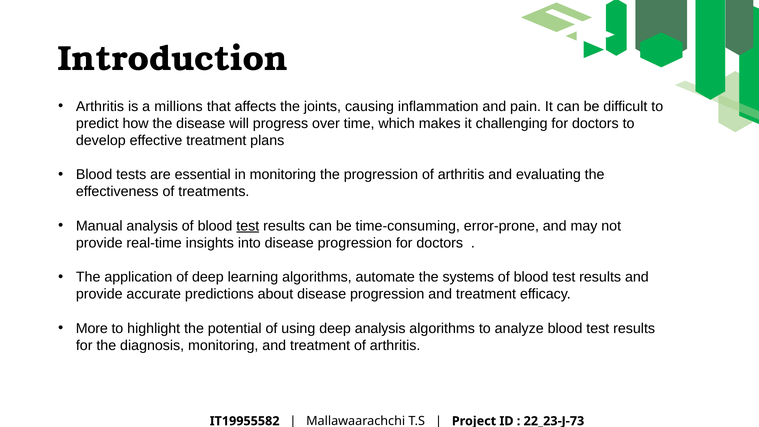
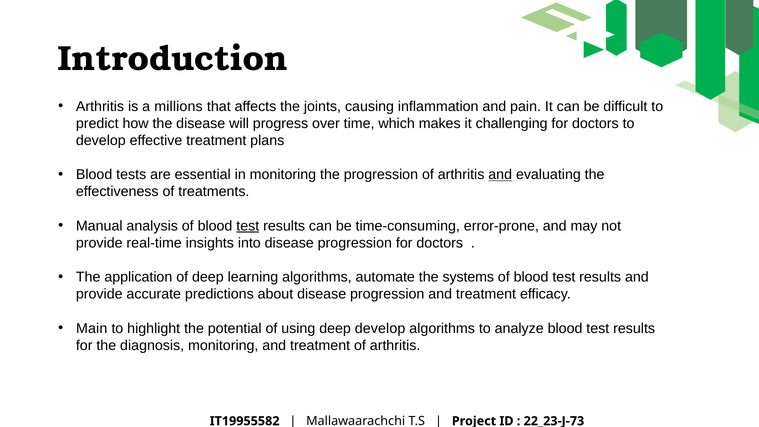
and underline: none -> present (500, 175)
More: More -> Main (92, 328)
deep analysis: analysis -> develop (380, 328)
